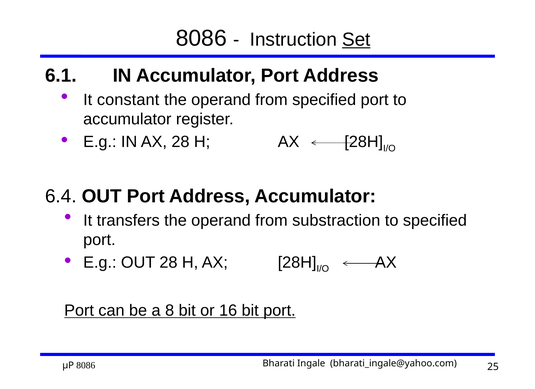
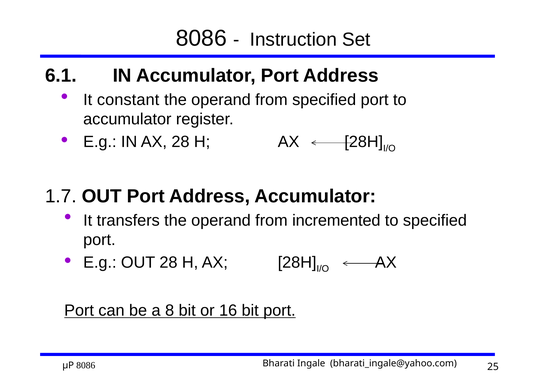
Set underline: present -> none (356, 40)
6.4: 6.4 -> 1.7 (61, 196)
substraction: substraction -> incremented (336, 220)
